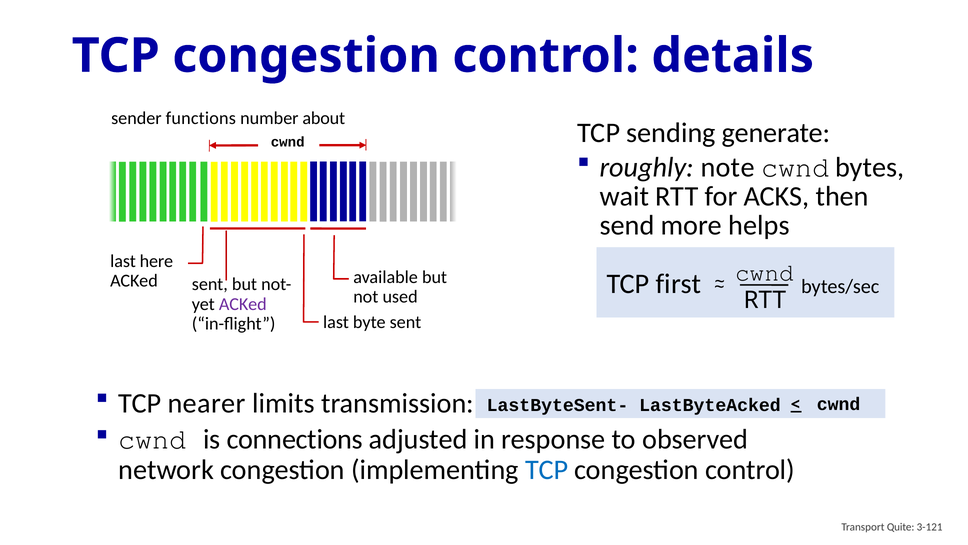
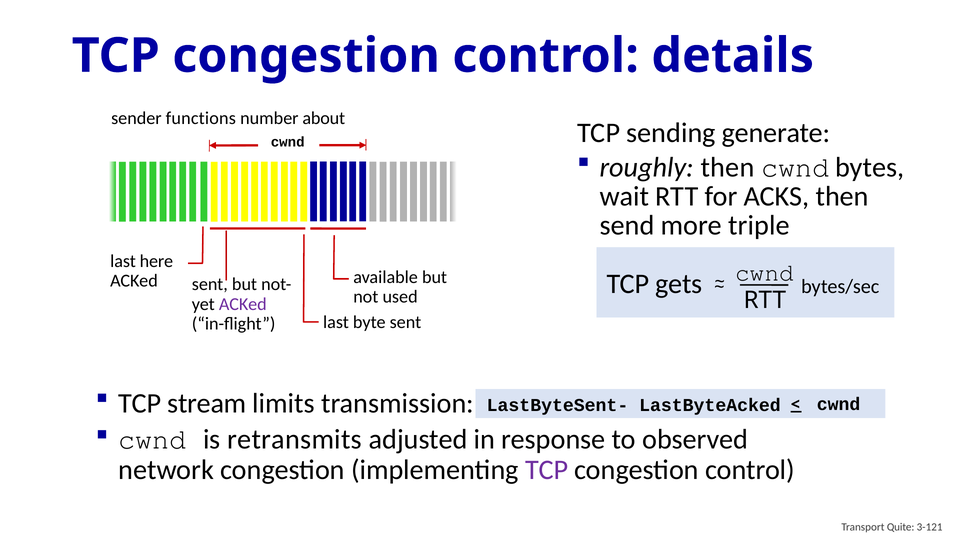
roughly note: note -> then (728, 167)
helps: helps -> triple (759, 225)
first: first -> gets (679, 284)
nearer: nearer -> stream (207, 403)
connections: connections -> retransmits (295, 439)
TCP colour: blue -> purple (547, 469)
